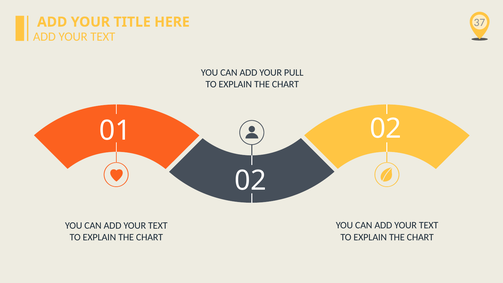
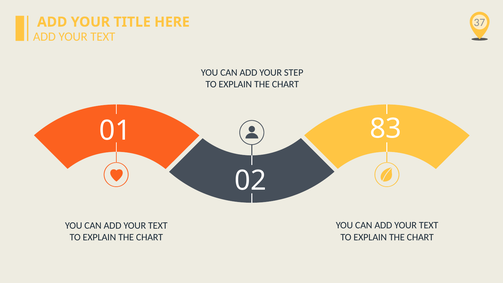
PULL: PULL -> STEP (294, 73)
01 02: 02 -> 83 (386, 129)
